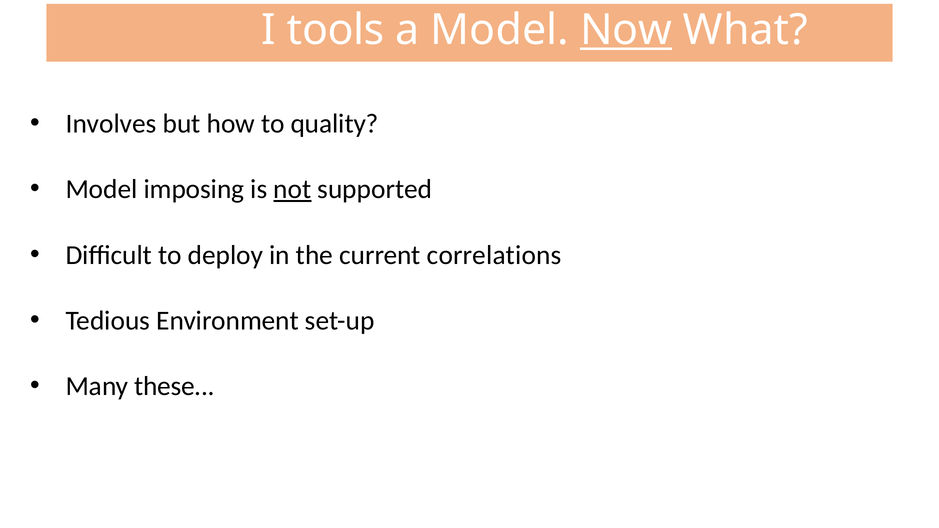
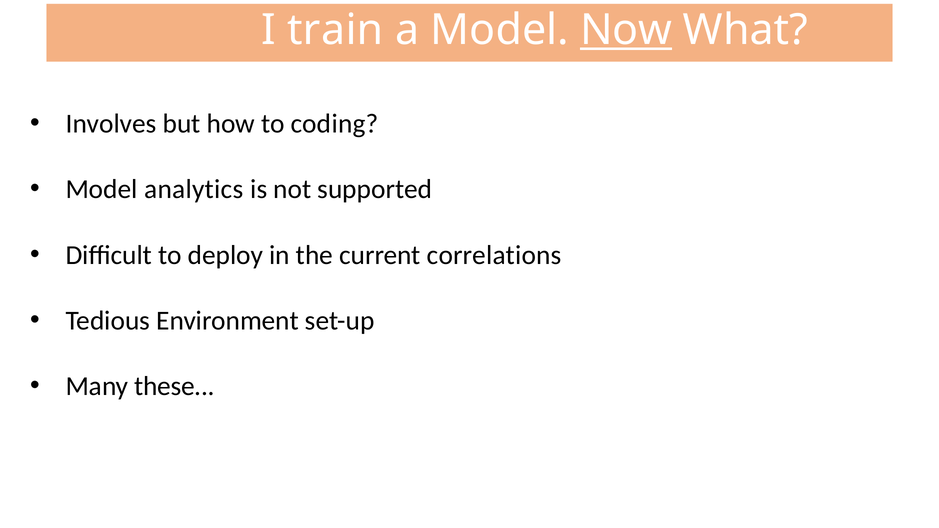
tools: tools -> train (335, 30)
quality: quality -> coding (334, 124)
imposing: imposing -> analytics (194, 189)
not underline: present -> none (292, 189)
